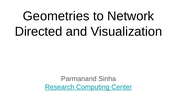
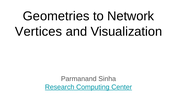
Directed: Directed -> Vertices (38, 31)
